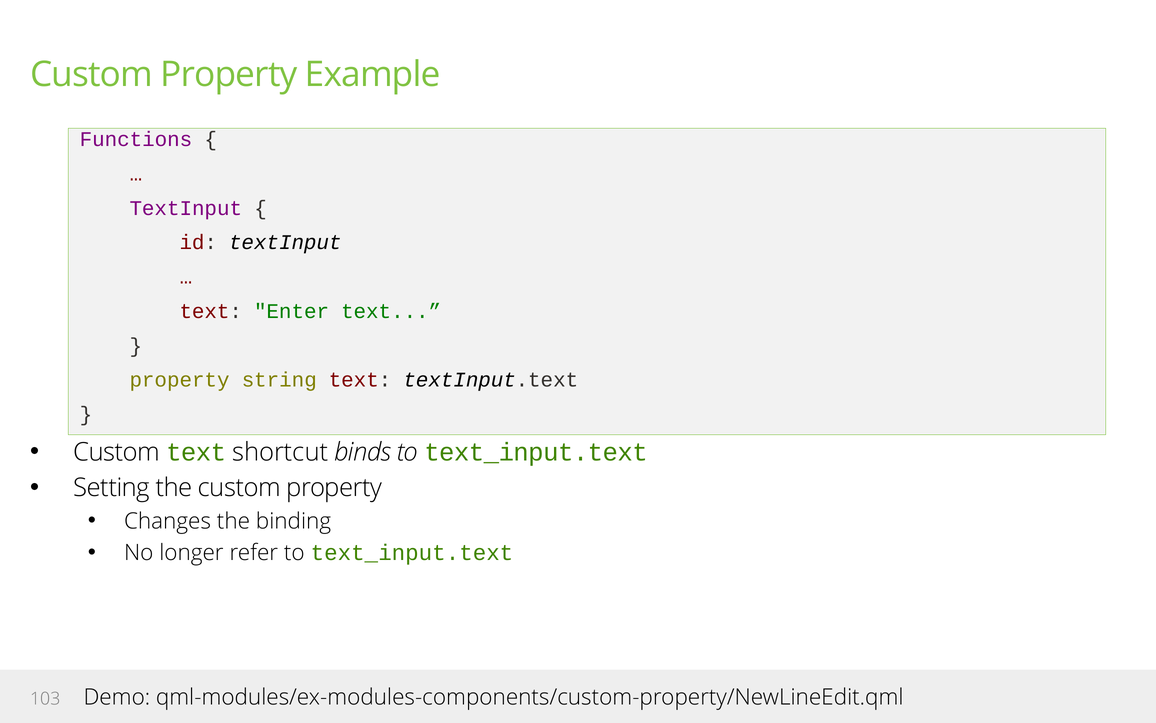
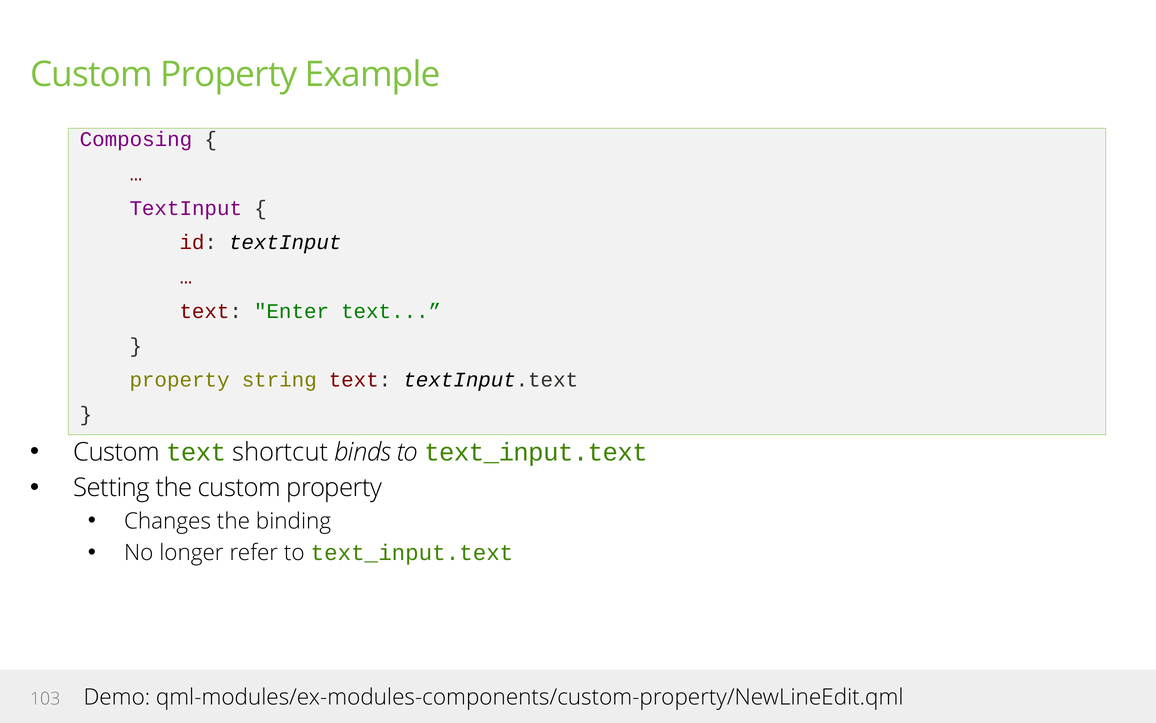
Functions: Functions -> Composing (136, 139)
